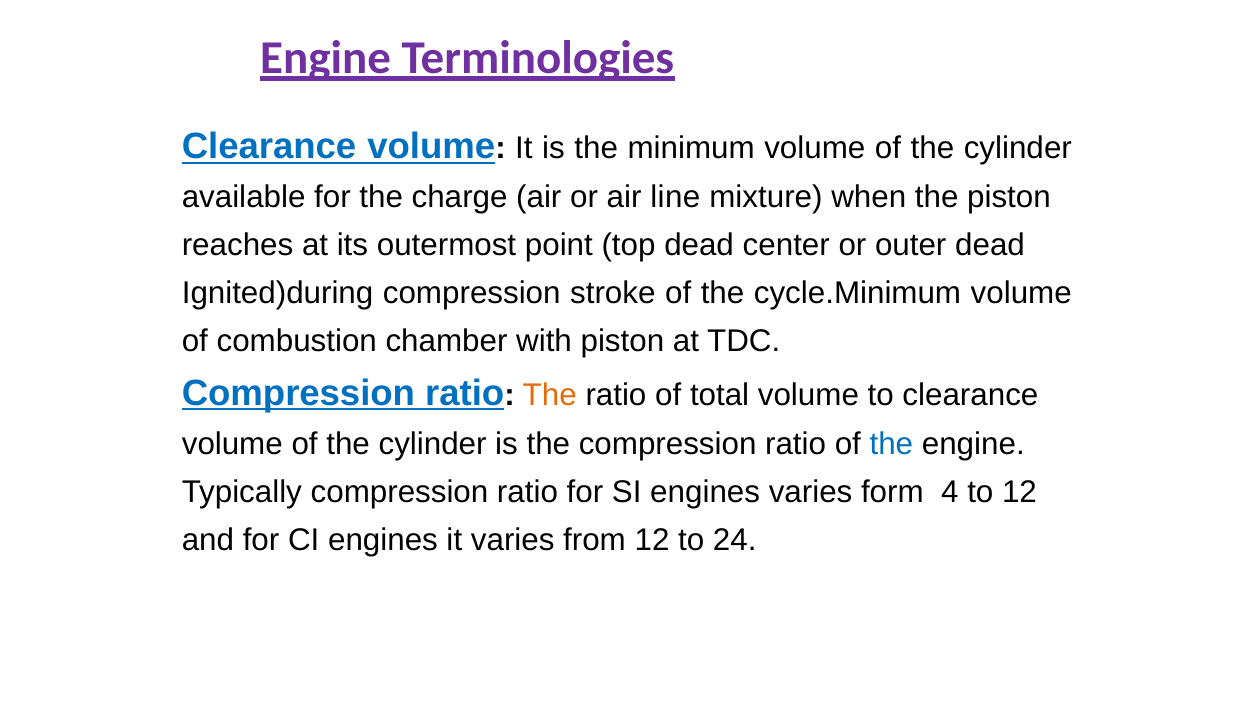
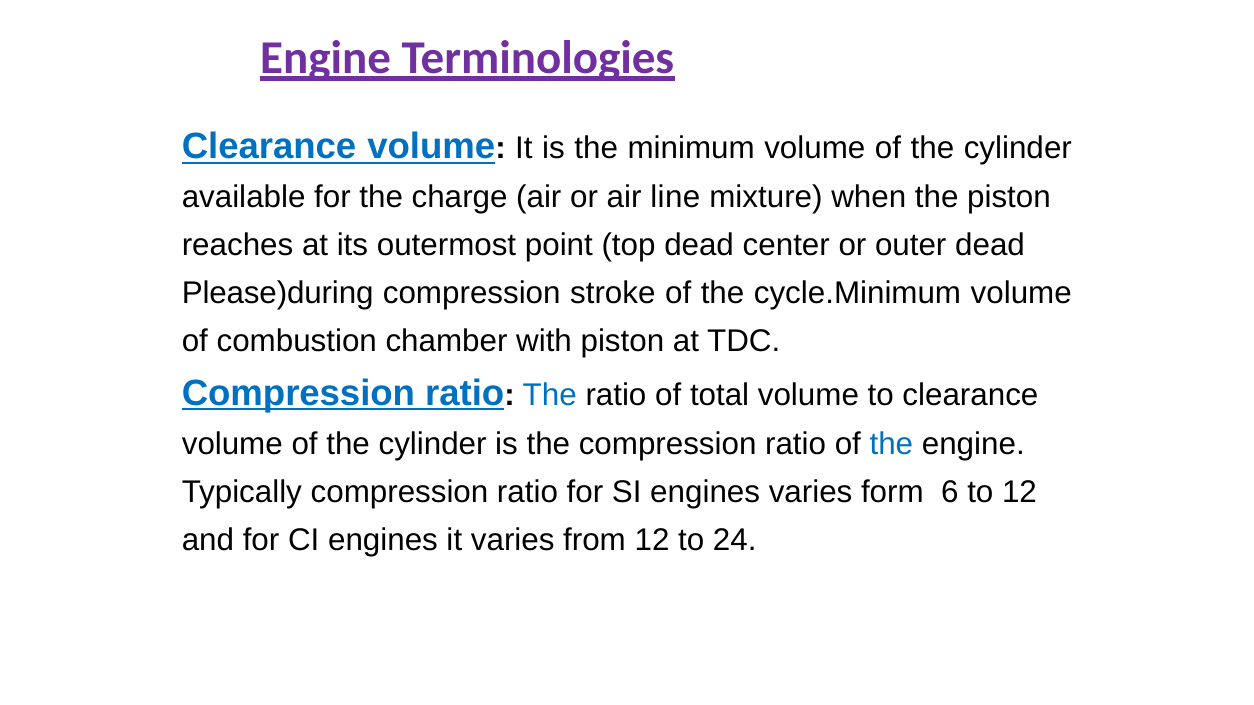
Ignited)during: Ignited)during -> Please)during (278, 294)
The colour: orange -> blue (550, 395)
4: 4 -> 6 (950, 492)
